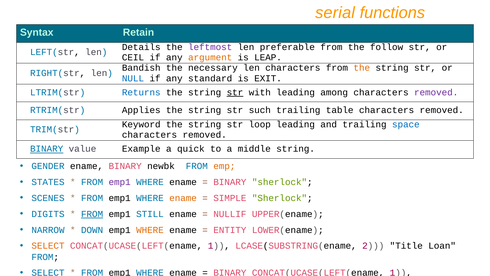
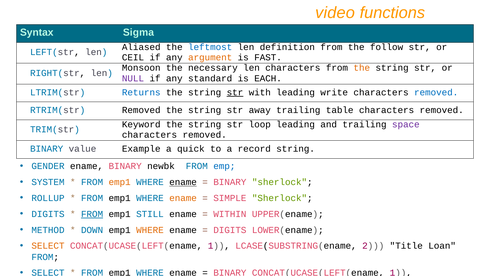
serial: serial -> video (335, 13)
Retain: Retain -> Sigma (138, 32)
Details: Details -> Aliased (141, 47)
leftmost colour: purple -> blue (210, 47)
preferable: preferable -> definition (287, 47)
LEAP: LEAP -> FAST (268, 57)
Bandish: Bandish -> Monsoon (141, 68)
NULL colour: blue -> purple (133, 78)
EXIT: EXIT -> EACH (268, 78)
among: among -> write (334, 92)
removed colour: purple -> blue (436, 92)
RTRIM(str Applies: Applies -> Removed (141, 110)
such: such -> away (260, 110)
space colour: blue -> purple (406, 124)
BINARY underline: present -> none (47, 149)
middle: middle -> record (254, 149)
emp colour: orange -> blue (224, 166)
STATES: STATES -> SYSTEM (48, 182)
emp1 colour: purple -> orange (120, 182)
ename underline: none -> present (183, 182)
SCENES: SCENES -> ROLLUP (48, 198)
NULLIF: NULLIF -> WITHIN (230, 214)
NARROW: NARROW -> METHOD (48, 230)
ENTITY: ENTITY -> DIGITS (230, 230)
